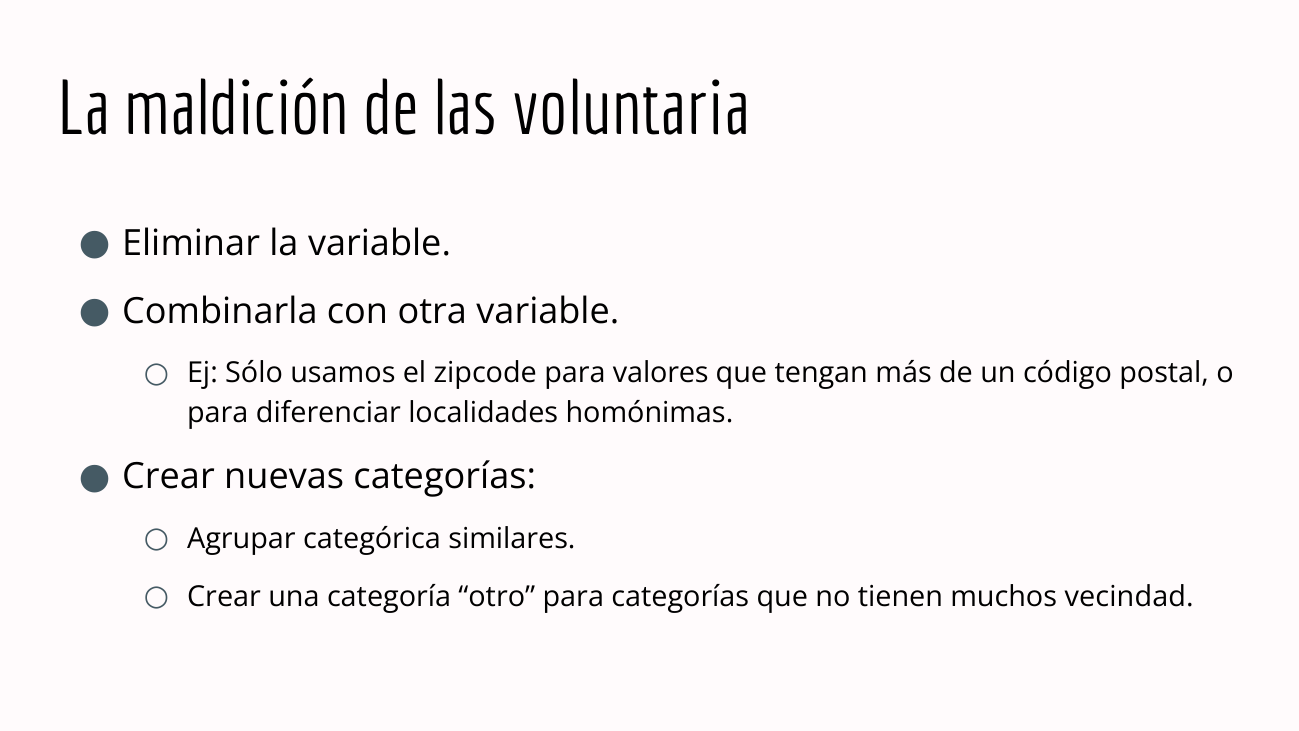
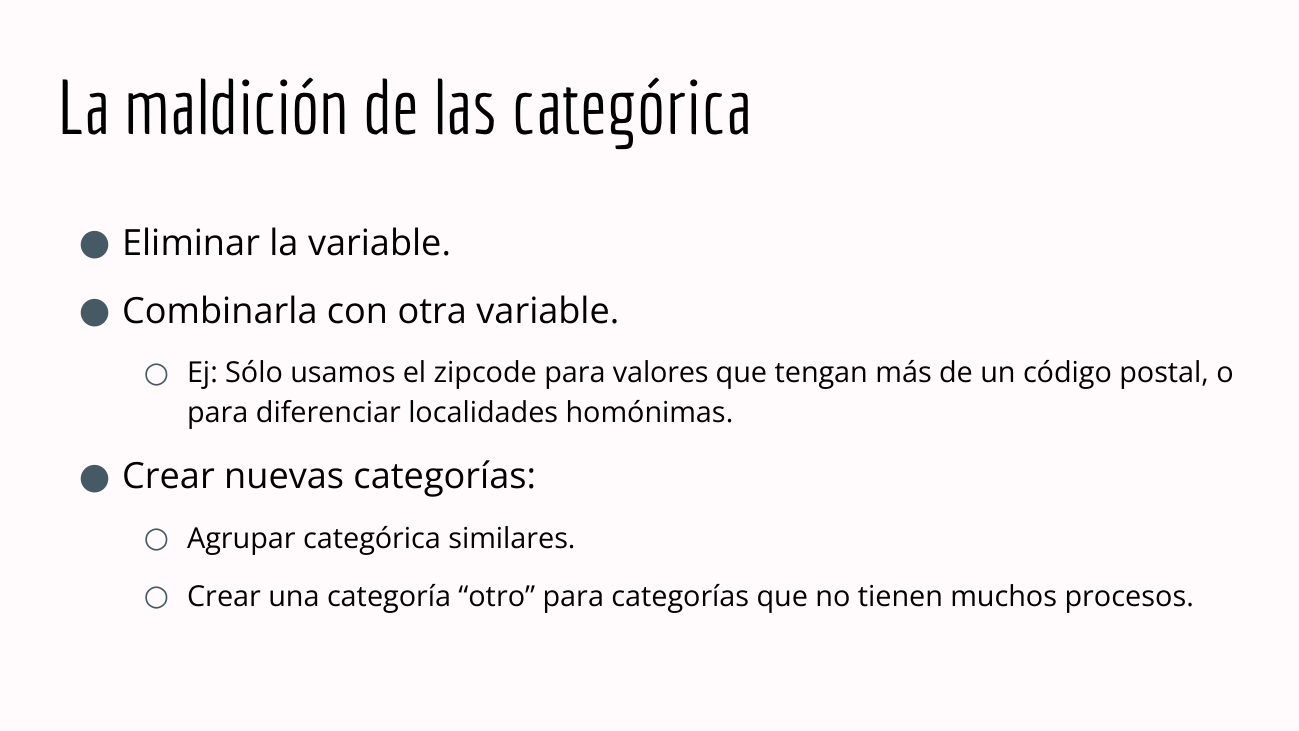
las voluntaria: voluntaria -> categórica (632, 110)
vecindad: vecindad -> procesos (1129, 596)
